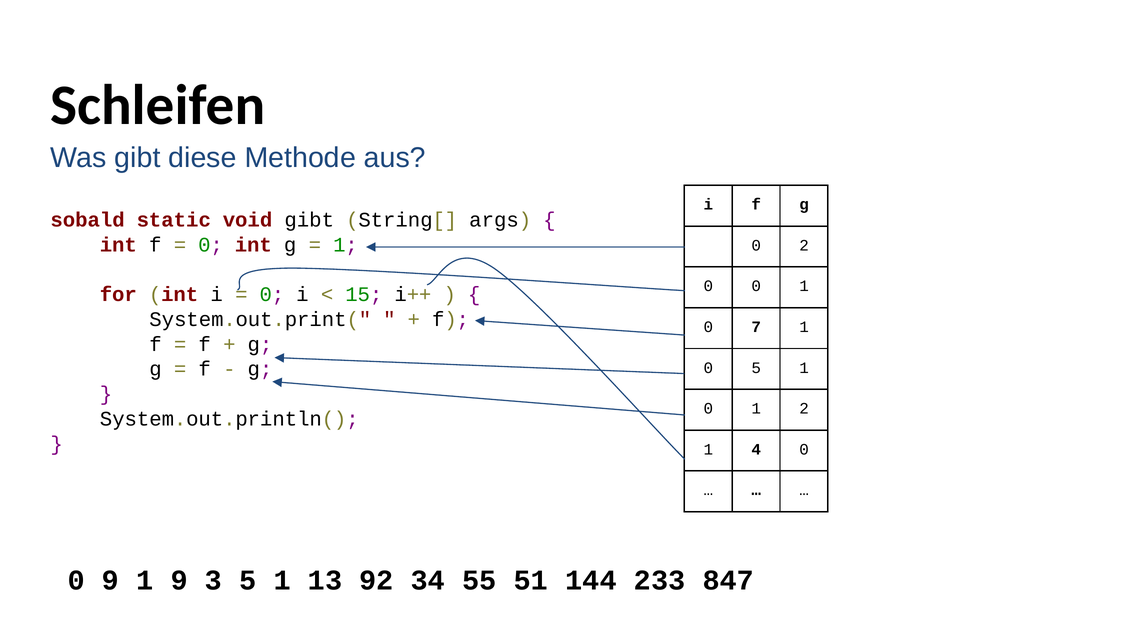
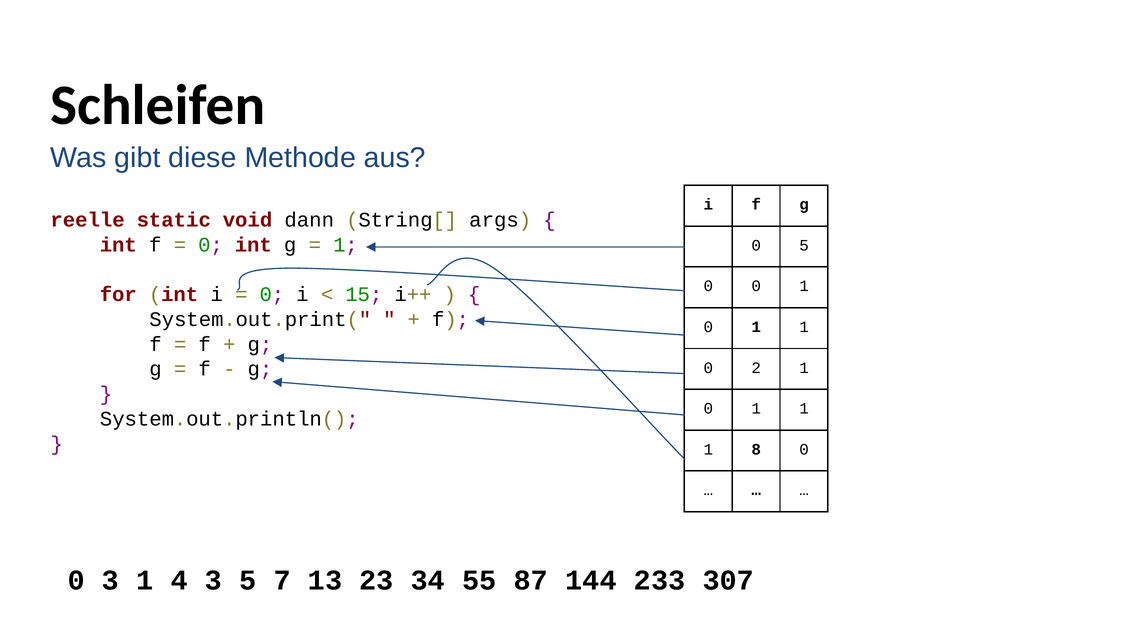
sobald: sobald -> reelle (88, 220)
void gibt: gibt -> dann (309, 220)
0 2: 2 -> 5 (804, 245)
7: 7 -> 1 (756, 327)
0 5: 5 -> 2 (756, 368)
2: 2 -> 1 (804, 408)
4: 4 -> 8 (756, 449)
0 9: 9 -> 3 (111, 580)
1 9: 9 -> 4 (179, 580)
3 5 1: 1 -> 7 (282, 580)
92: 92 -> 23 (376, 580)
51: 51 -> 87 (531, 580)
847: 847 -> 307 (728, 580)
